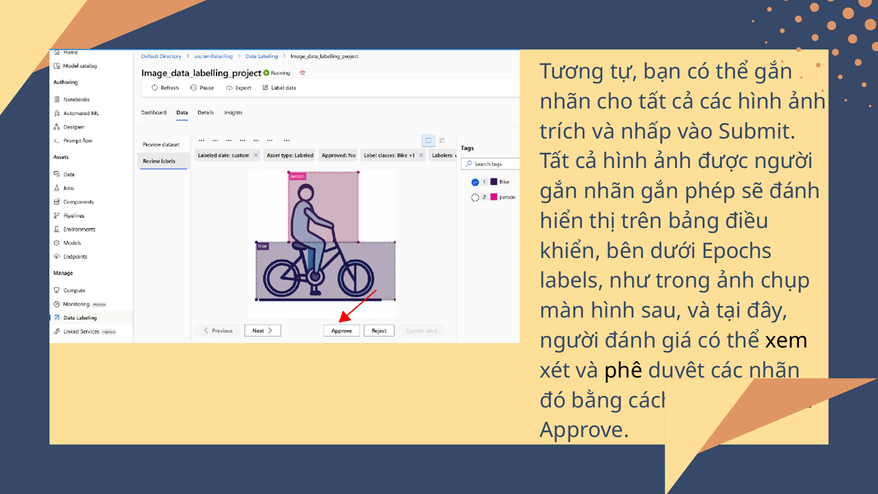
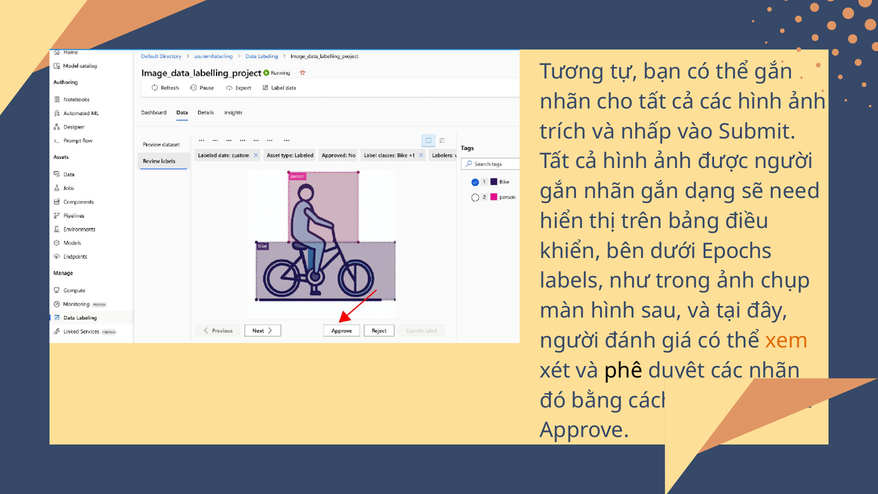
phép: phép -> dạng (710, 191)
sẽ đánh: đánh -> need (795, 191)
xem colour: black -> orange (787, 341)
